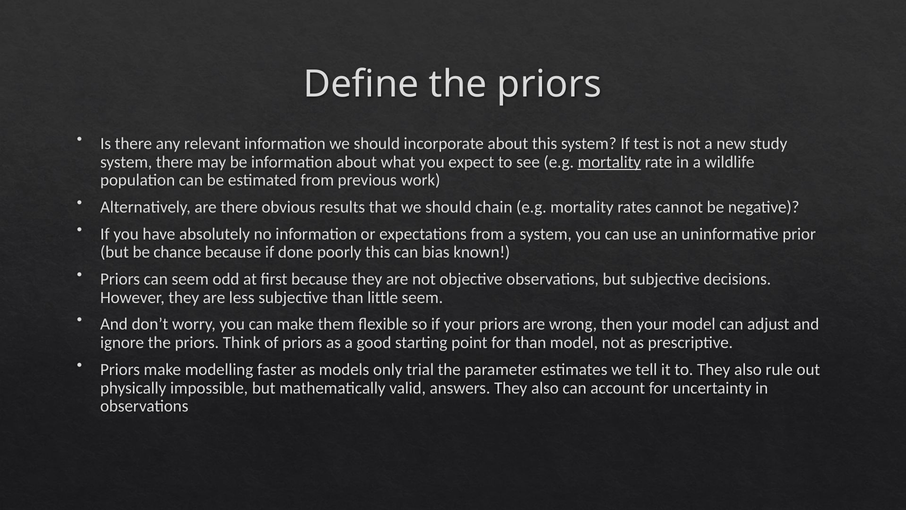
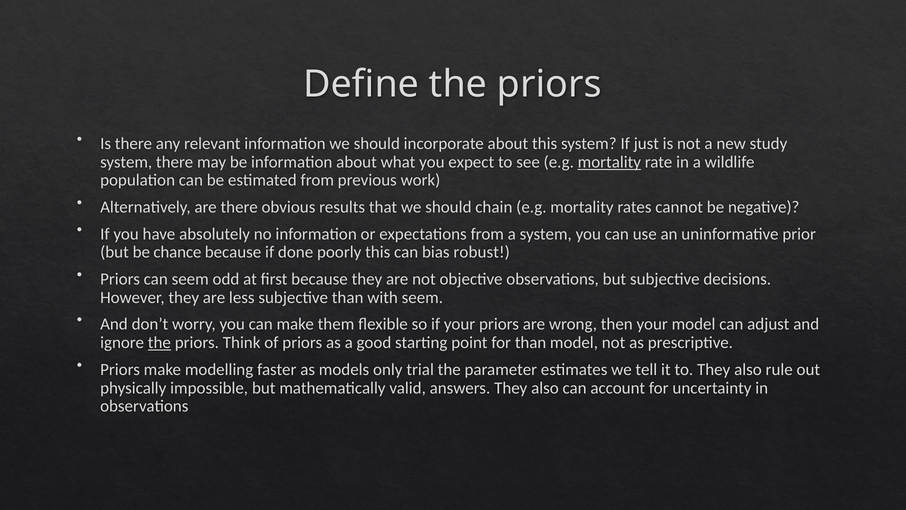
test: test -> just (646, 144)
known: known -> robust (482, 252)
little: little -> with (383, 297)
the underline: none -> present (159, 342)
